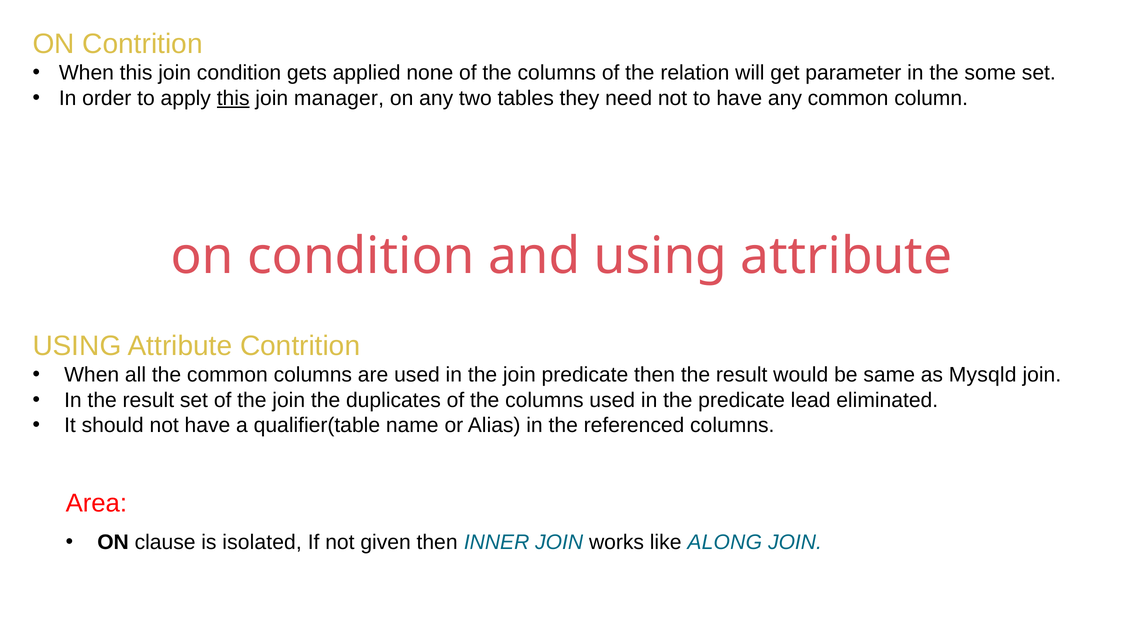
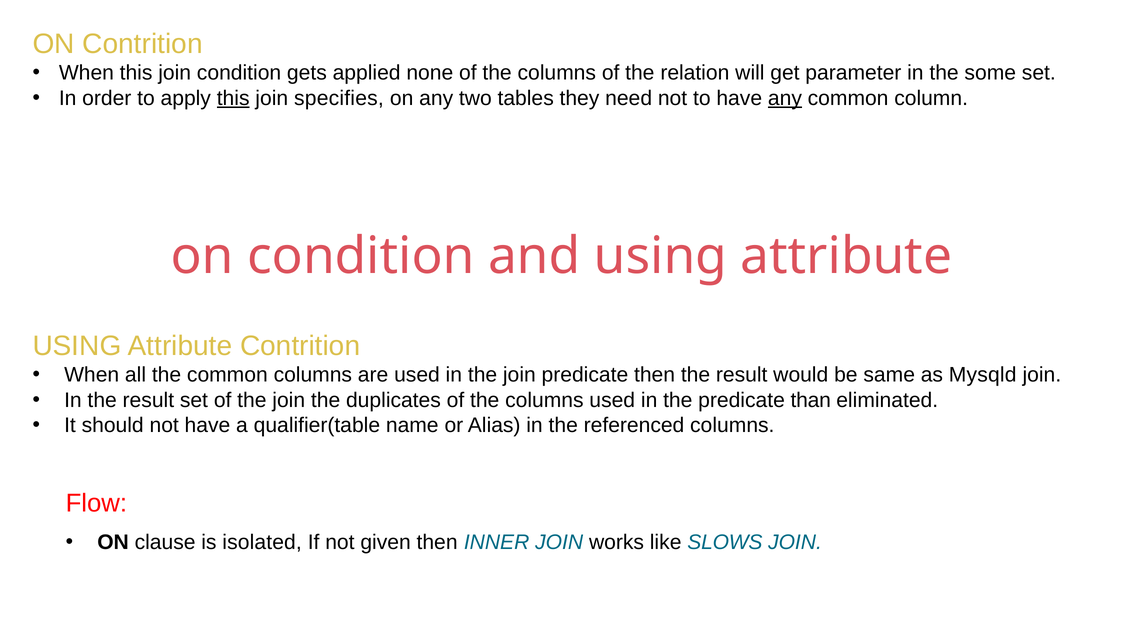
manager: manager -> specifies (339, 98)
any underline: none -> present (785, 98)
lead: lead -> than (811, 400)
Area: Area -> Flow (96, 504)
ALONG: ALONG -> SLOWS (725, 542)
